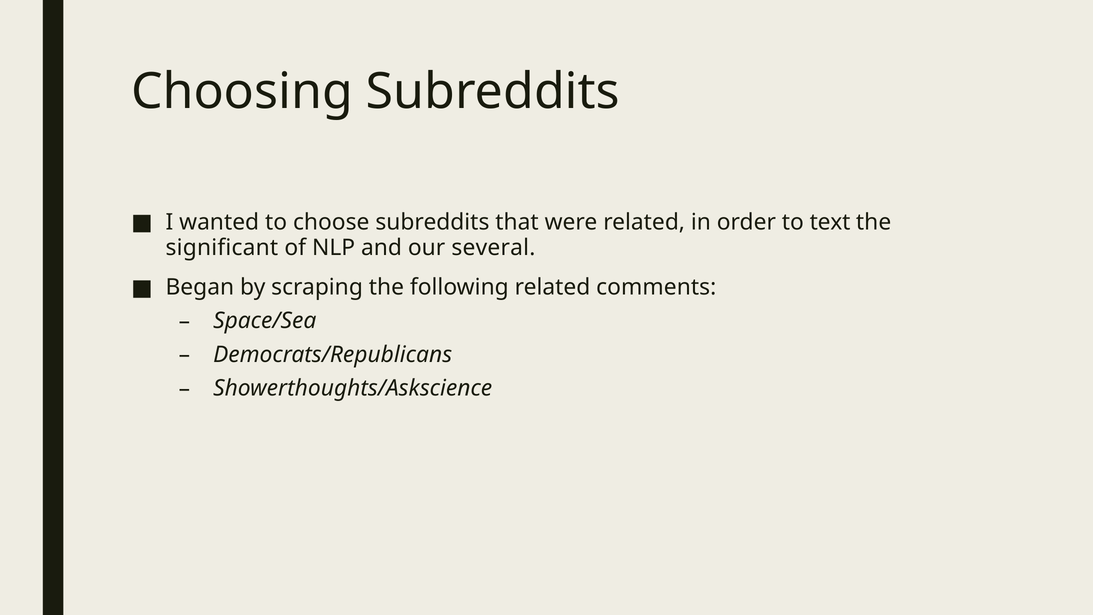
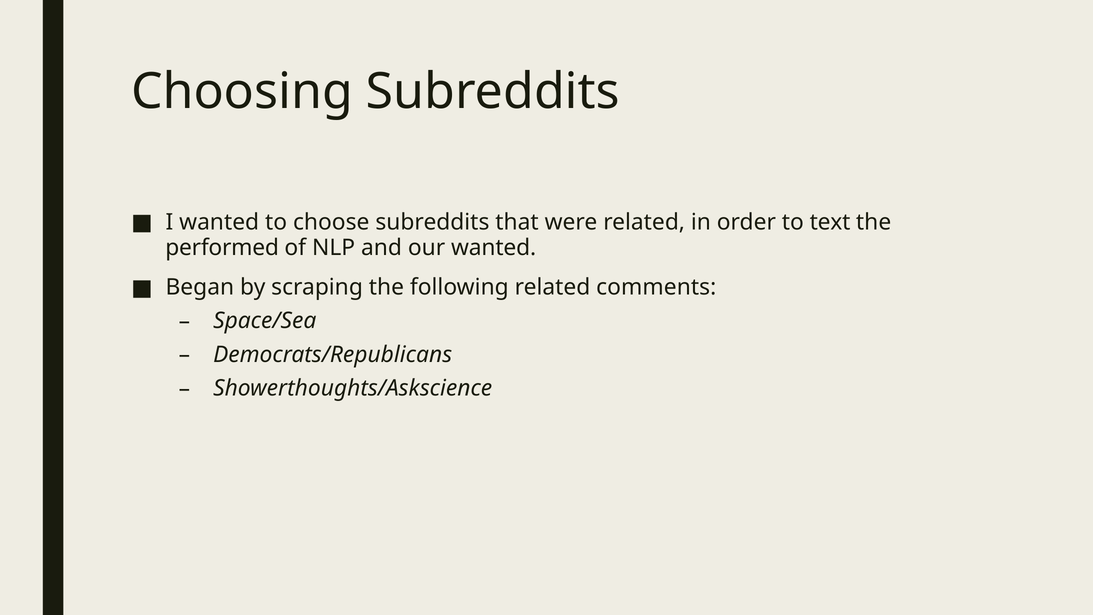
significant: significant -> performed (222, 248)
our several: several -> wanted (494, 248)
